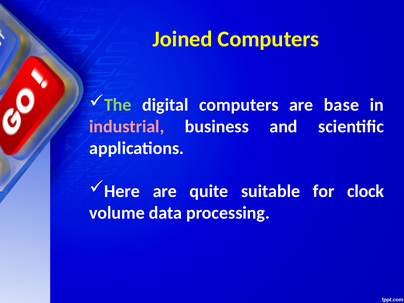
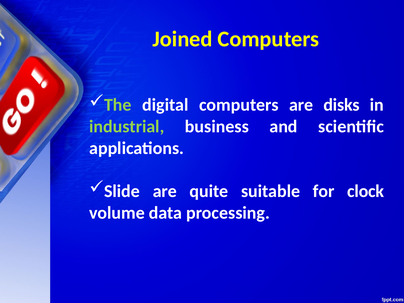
base: base -> disks (342, 105)
industrial colour: pink -> light green (127, 127)
Here: Here -> Slide (122, 191)
